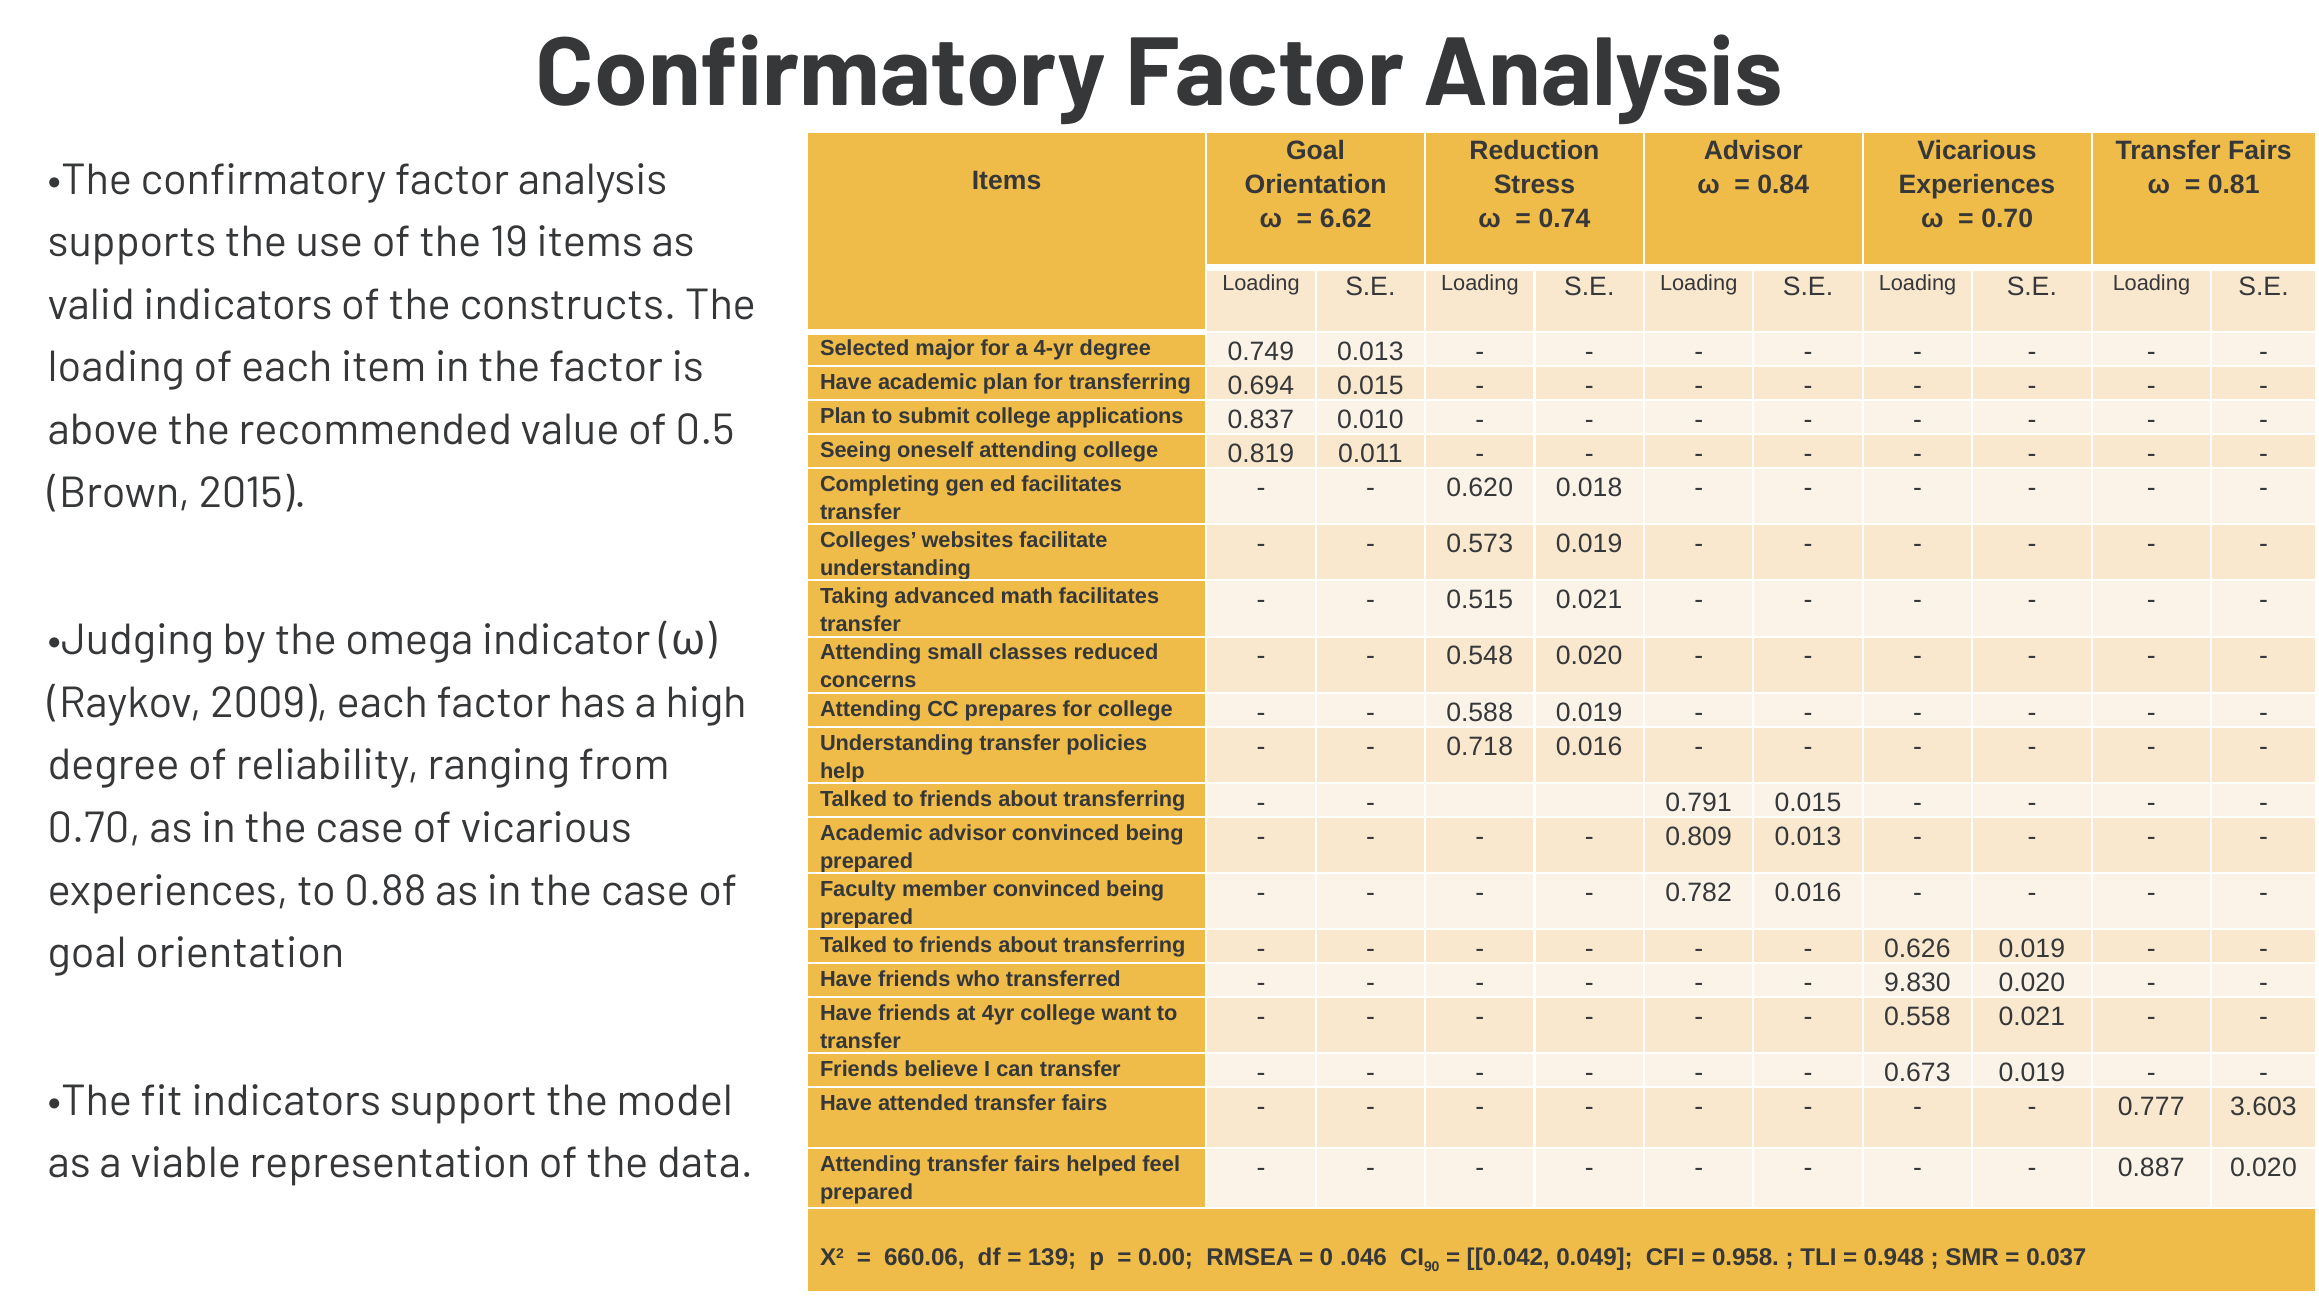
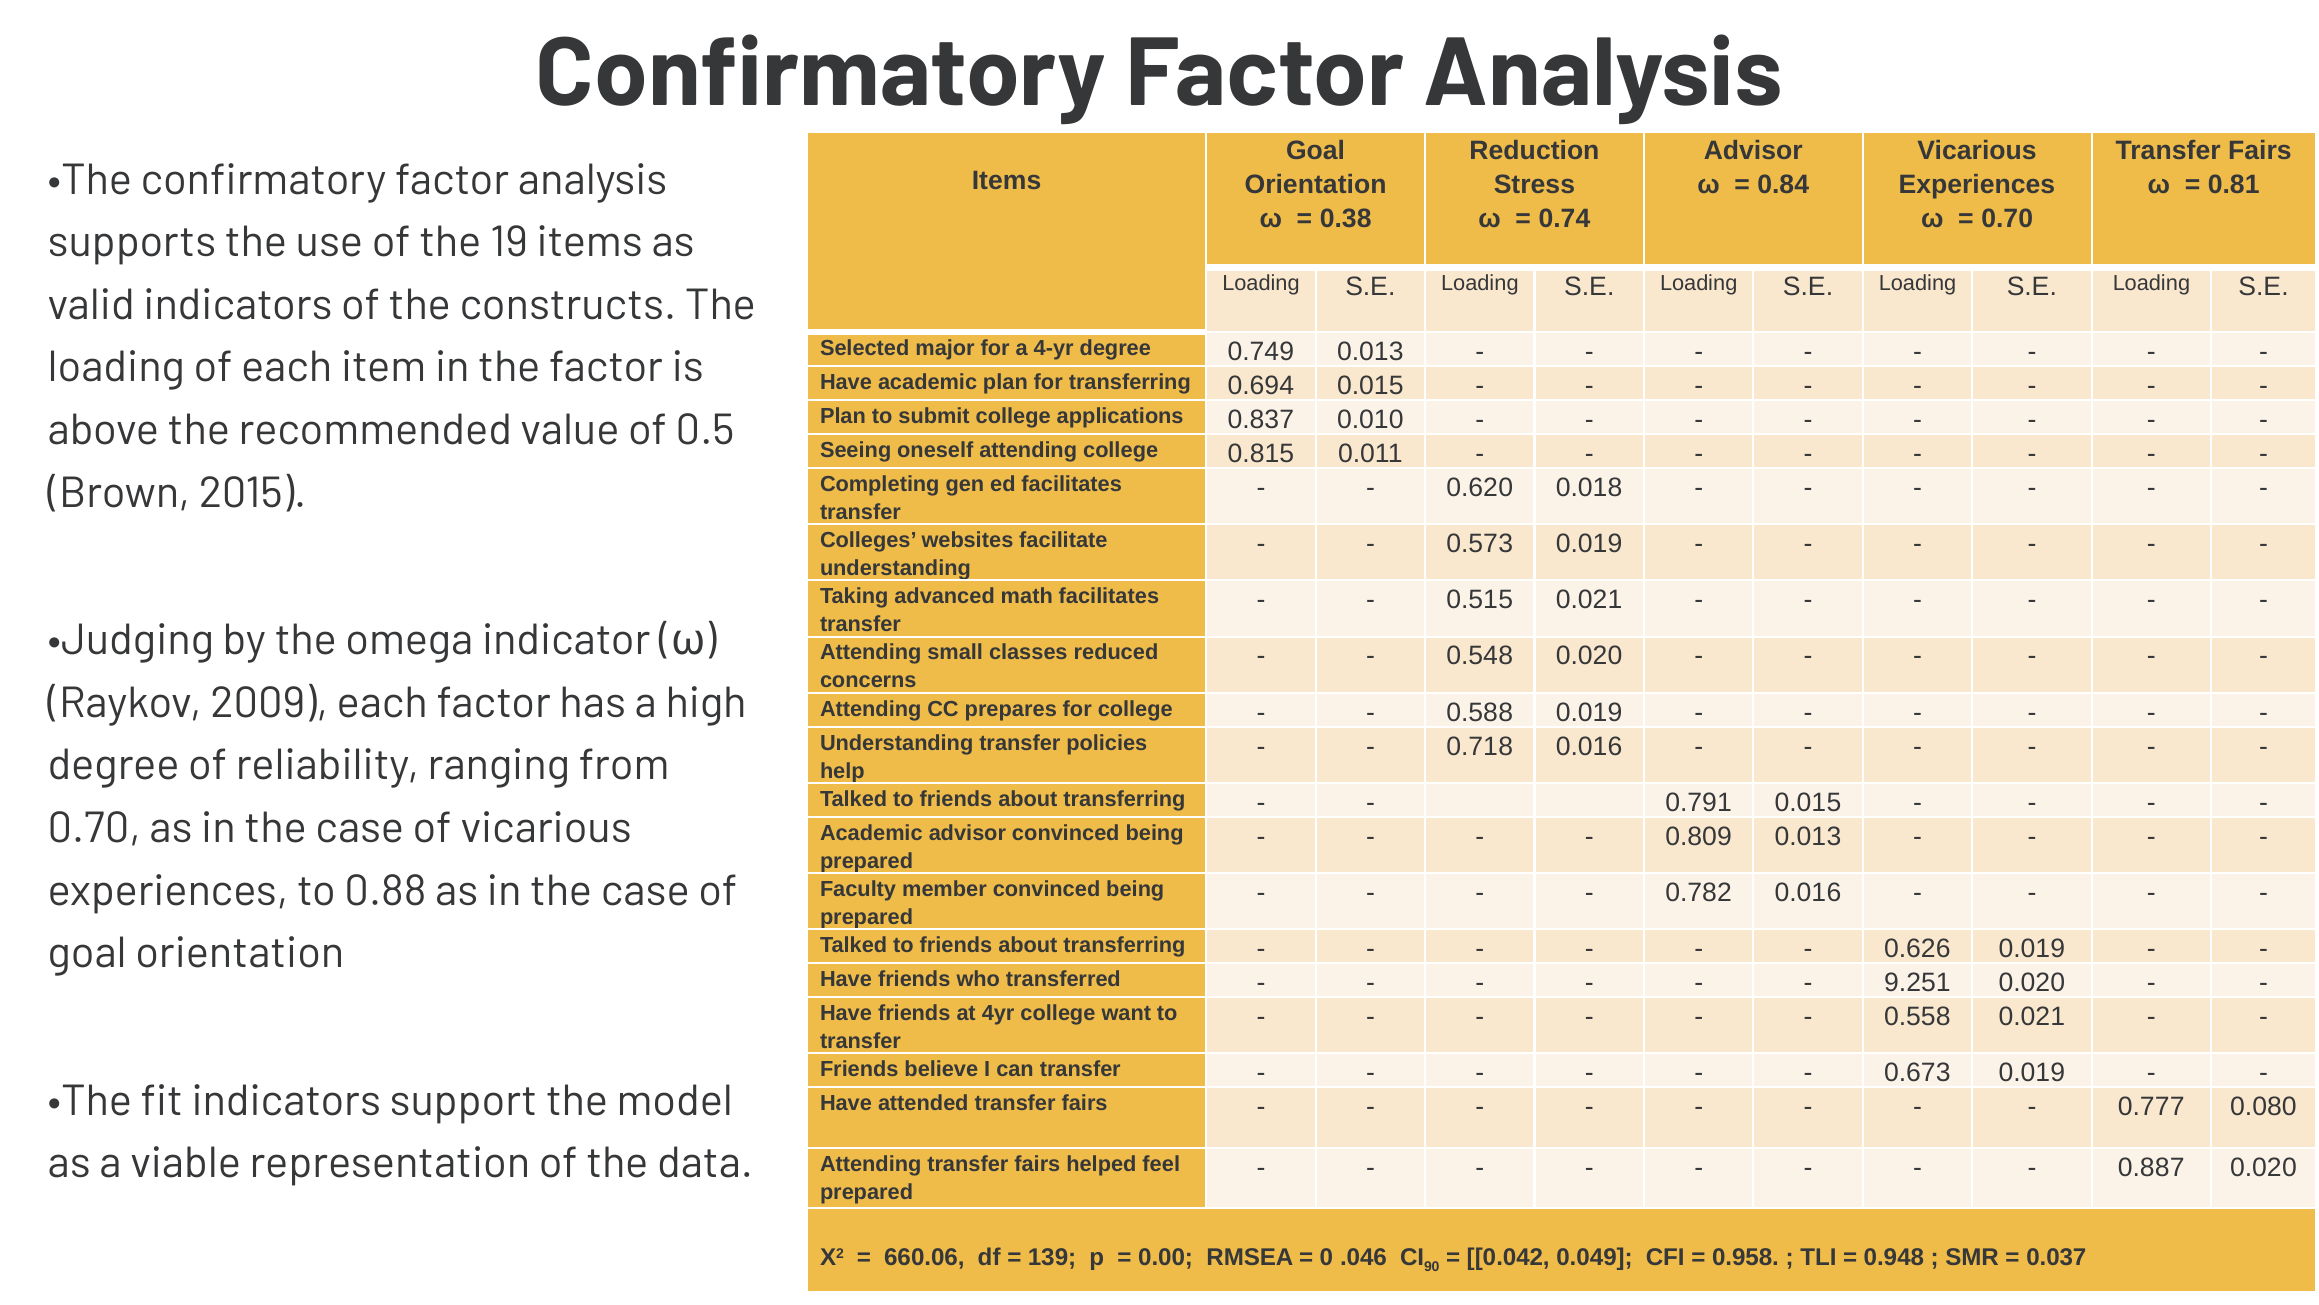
6.62: 6.62 -> 0.38 (1346, 219)
0.819: 0.819 -> 0.815 (1261, 454)
9.830: 9.830 -> 9.251 (1917, 982)
3.603: 3.603 -> 0.080 (2263, 1106)
